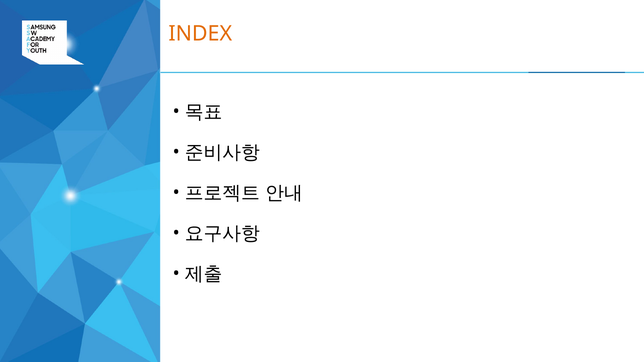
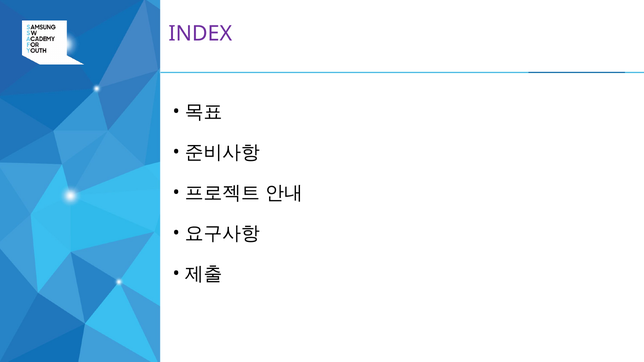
INDEX colour: orange -> purple (200, 34)
